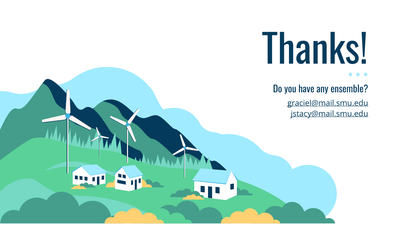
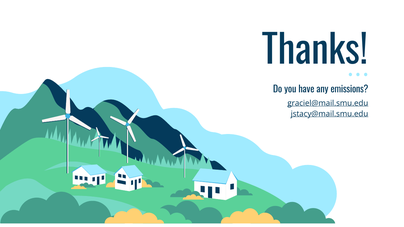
ensemble: ensemble -> emissions (349, 89)
